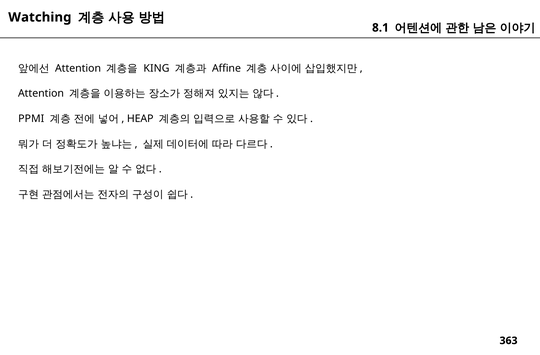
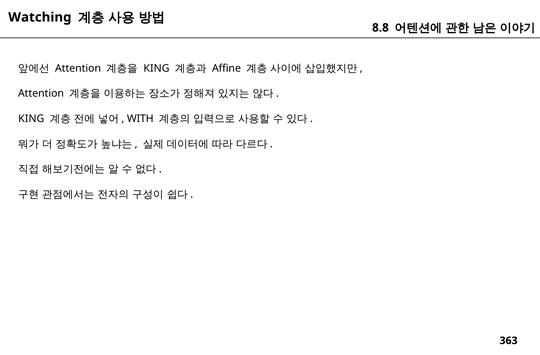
8.1: 8.1 -> 8.8 (380, 28)
PPMI: PPMI -> KING (31, 119)
HEAP: HEAP -> WITH (140, 119)
